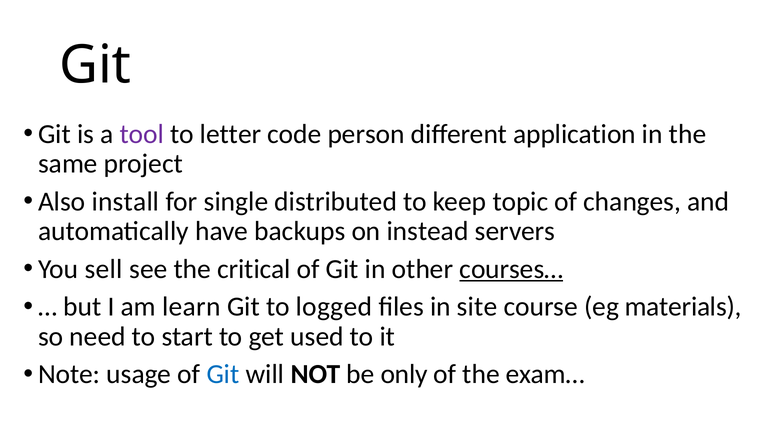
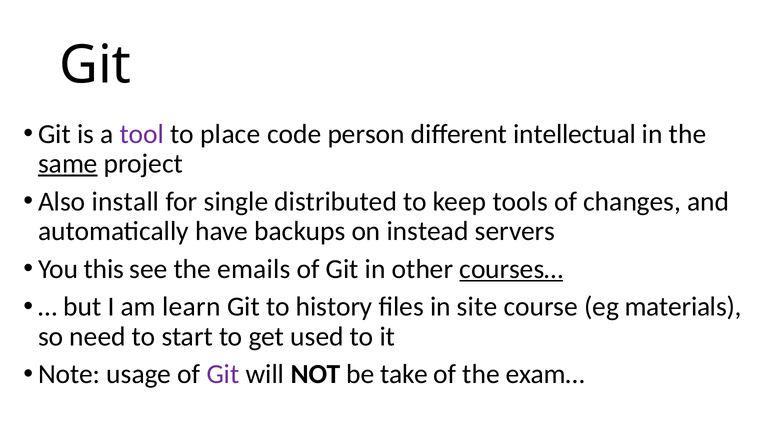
letter: letter -> place (230, 134)
application: application -> intellectual (575, 134)
same underline: none -> present (68, 164)
topic: topic -> tools (520, 202)
sell: sell -> this (104, 269)
critical: critical -> emails (254, 269)
logged: logged -> history (334, 307)
Git colour: blue -> purple (223, 375)
only: only -> take (404, 375)
